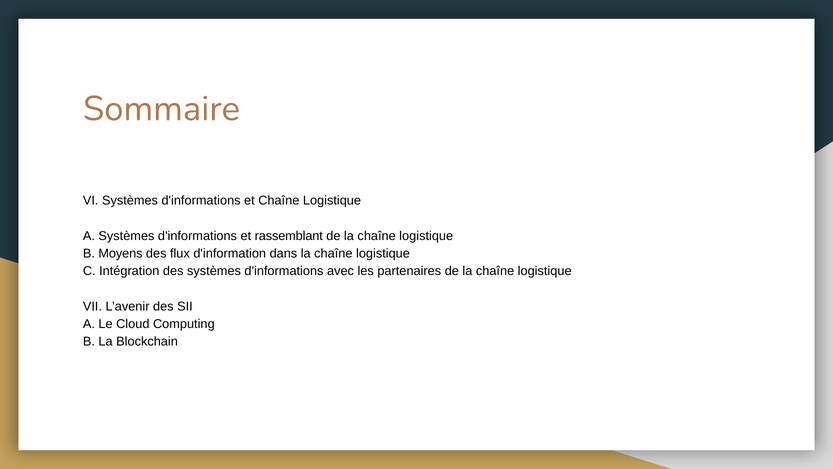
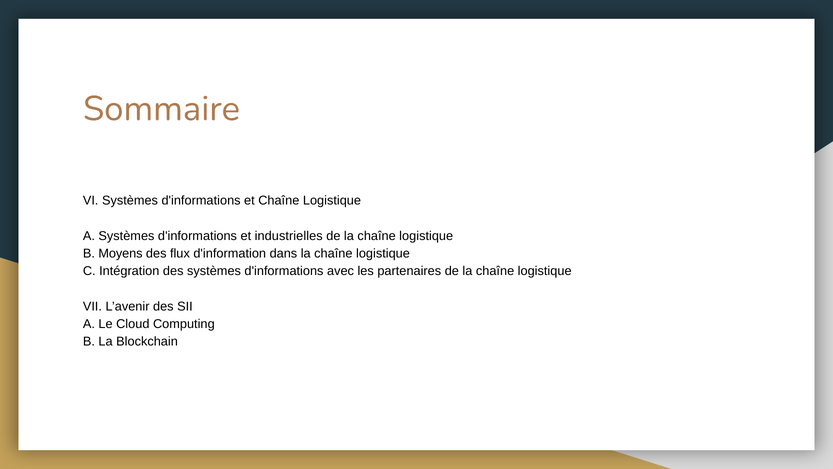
rassemblant: rassemblant -> industrielles (289, 236)
